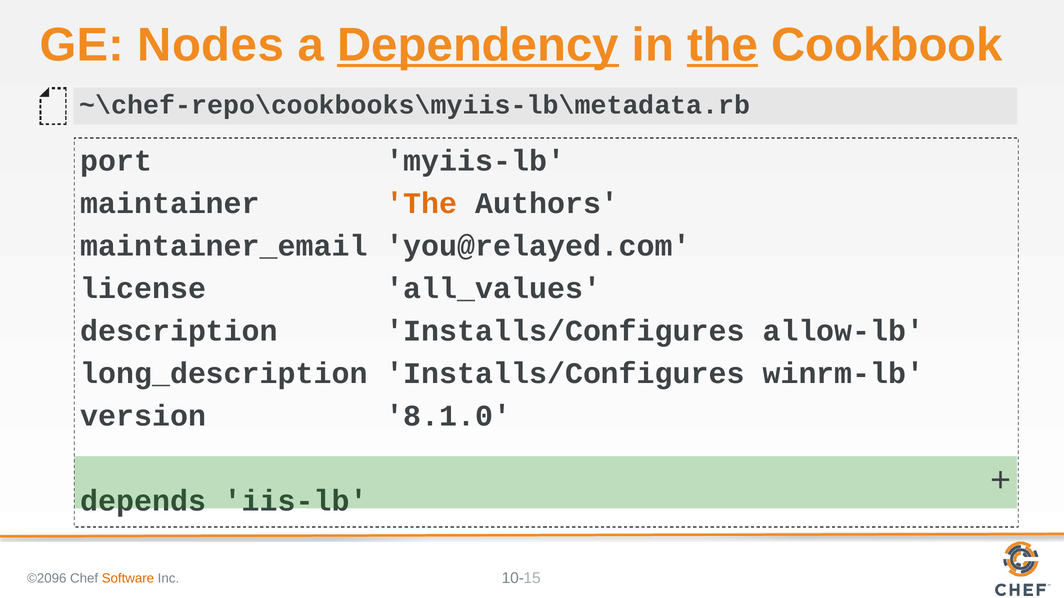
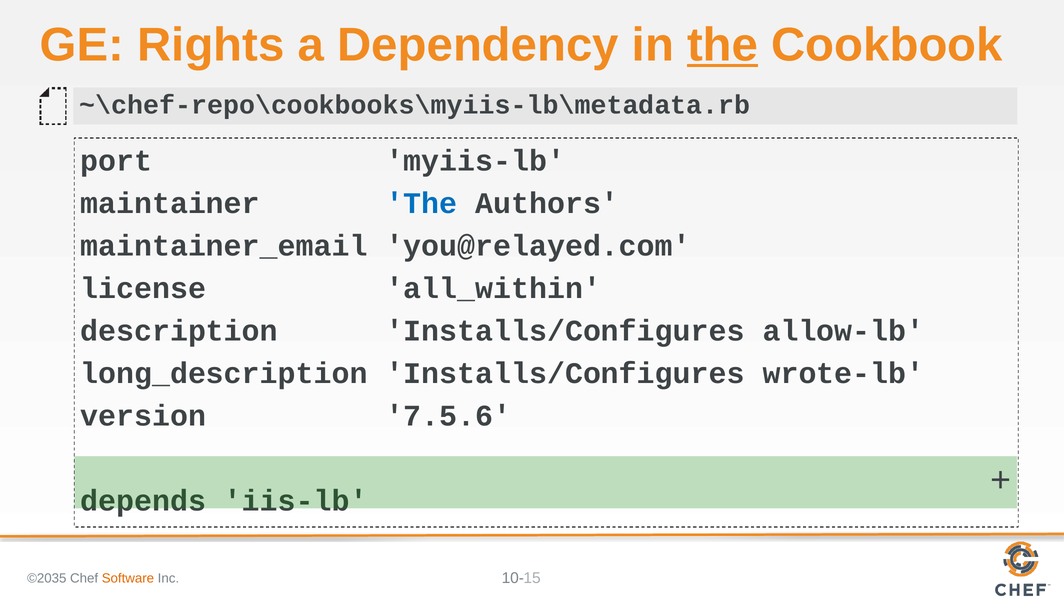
Nodes: Nodes -> Rights (211, 45)
Dependency underline: present -> none (478, 45)
The colour: orange -> blue (421, 204)
all_values: all_values -> all_within (493, 289)
winrm-lb: winrm-lb -> wrote-lb (843, 374)
8.1.0: 8.1.0 -> 7.5.6 (448, 416)
©2096: ©2096 -> ©2035 (47, 579)
